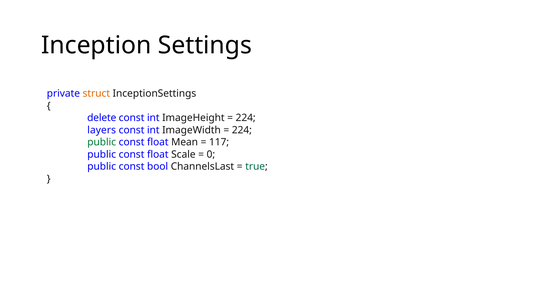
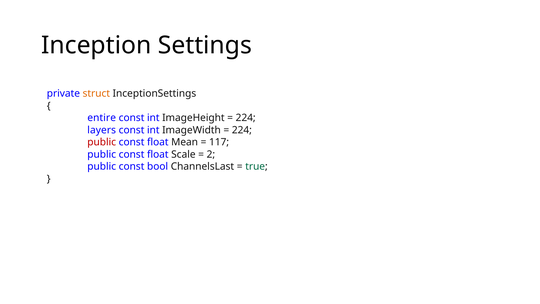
delete: delete -> entire (102, 118)
public colour: green -> red (102, 142)
0: 0 -> 2 (211, 154)
